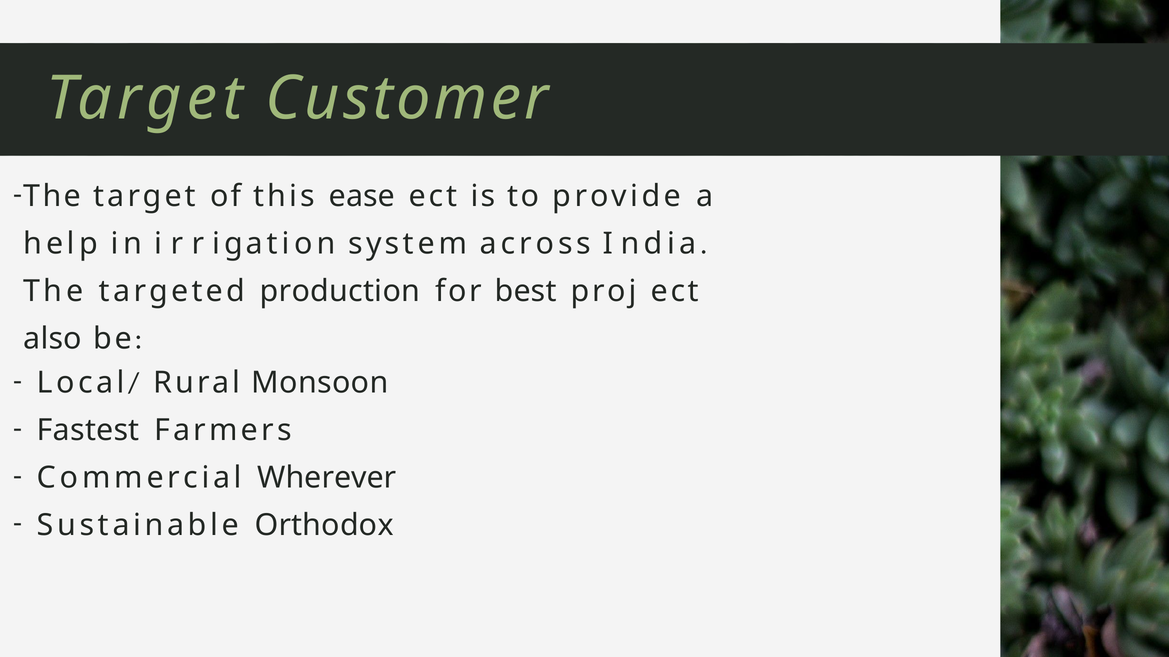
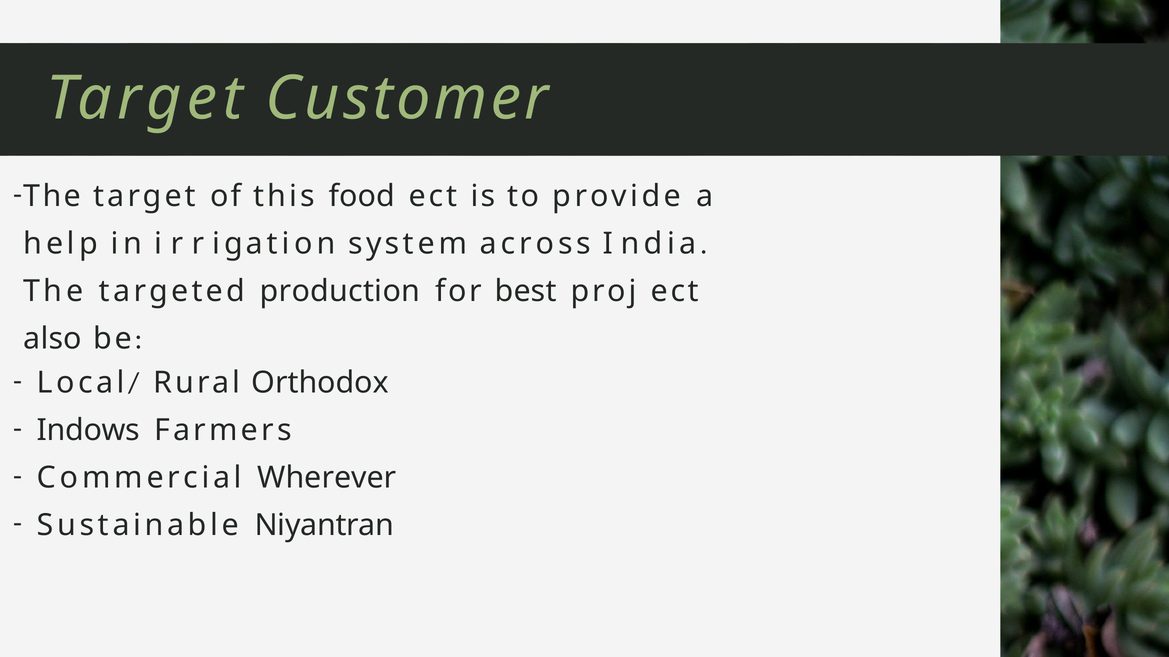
ease: ease -> food (362, 196)
Monsoon: Monsoon -> Orthodox (320, 383)
Fastest: Fastest -> Indows (88, 431)
Orthodox: Orthodox -> Niyantran (324, 526)
